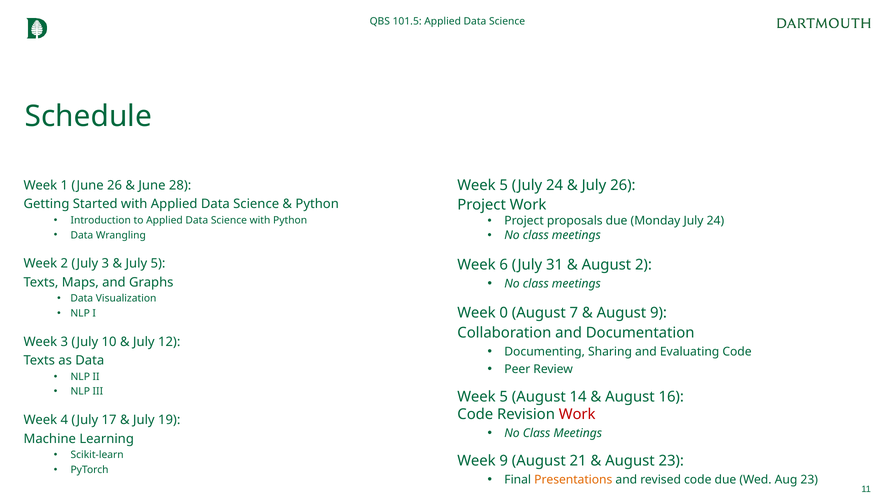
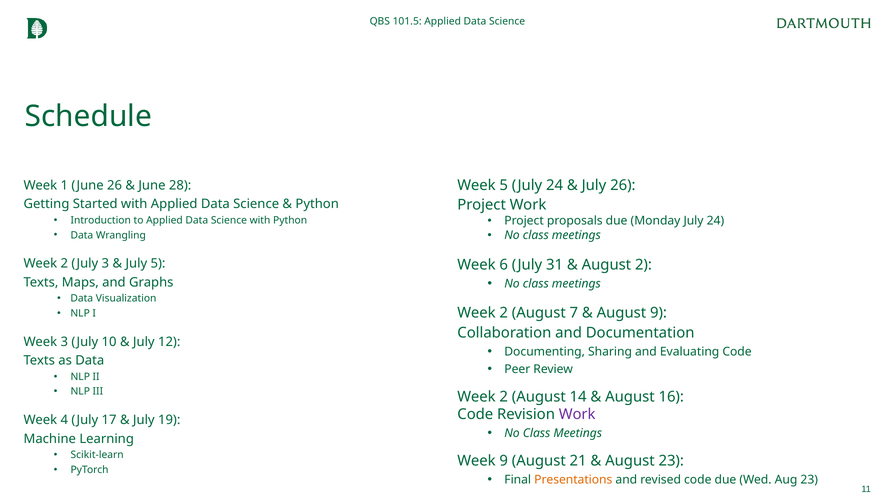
0: 0 -> 2 (504, 313)
5: 5 -> 2 (504, 397)
Work colour: red -> purple (577, 415)
